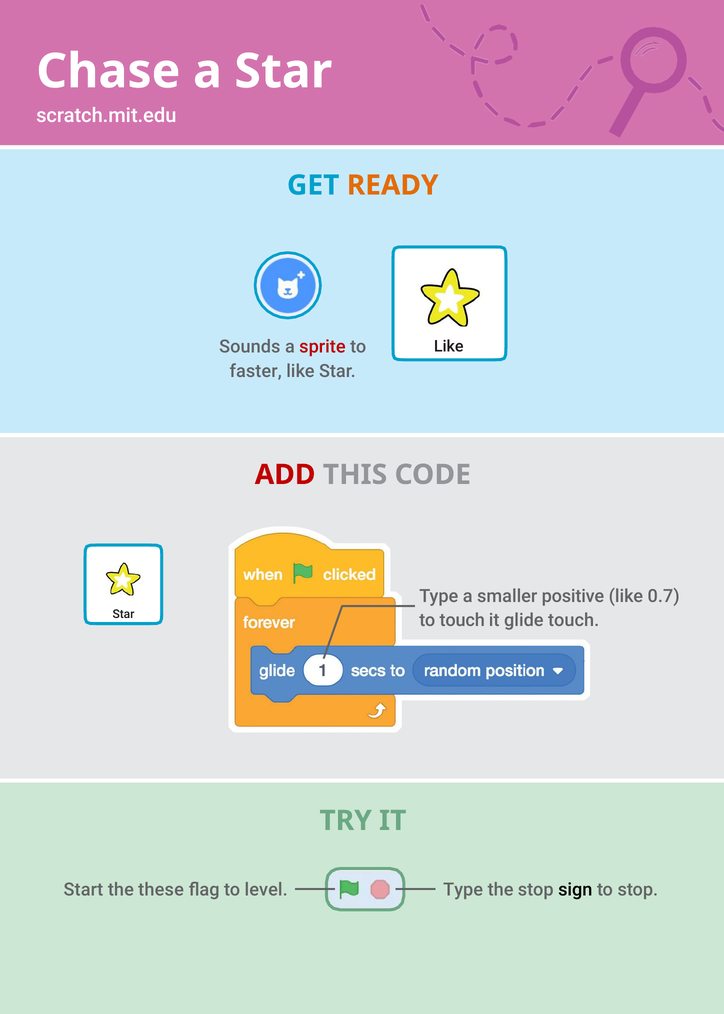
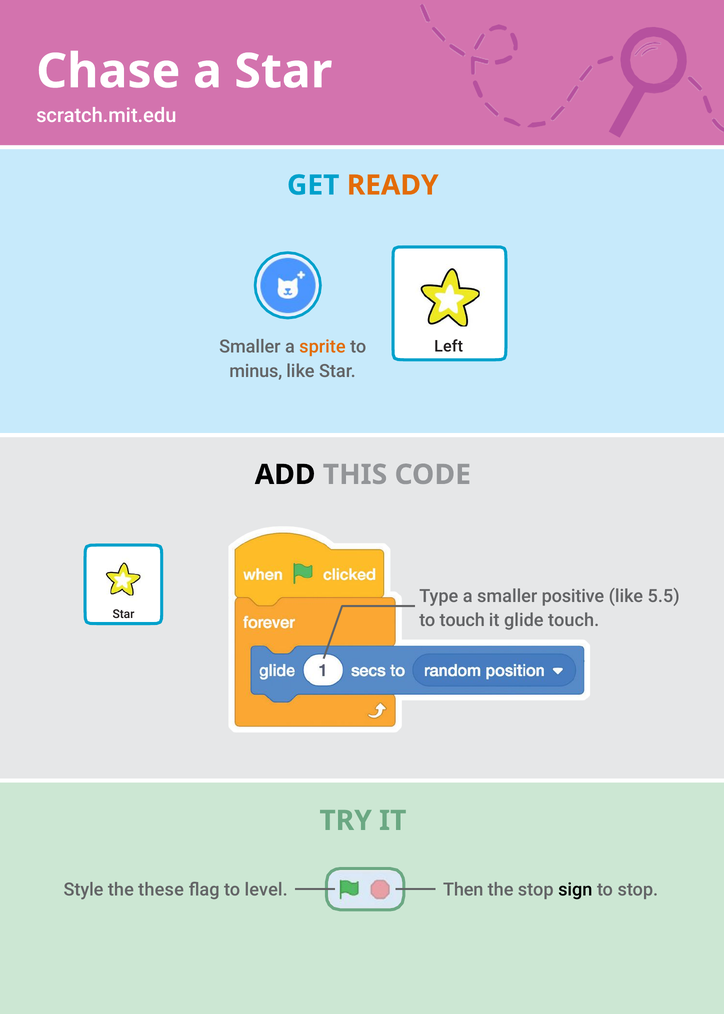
Sounds: Sounds -> Smaller (250, 347)
sprite colour: red -> orange (322, 347)
Like: Like -> Left (449, 346)
faster: faster -> minus (256, 371)
ADD colour: red -> black (285, 474)
0.7: 0.7 -> 5.5 (664, 596)
Start: Start -> Style (83, 890)
Type: Type -> Then (463, 890)
